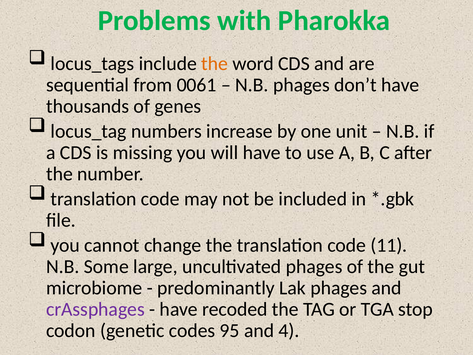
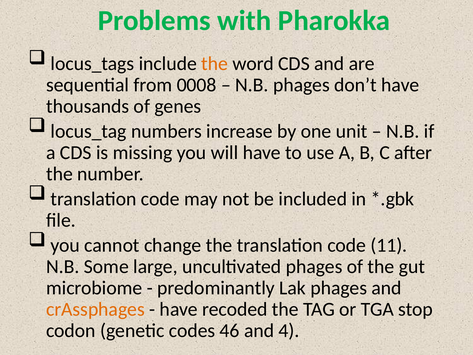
0061: 0061 -> 0008 (197, 85)
crAssphages colour: purple -> orange (95, 309)
95: 95 -> 46 (230, 330)
